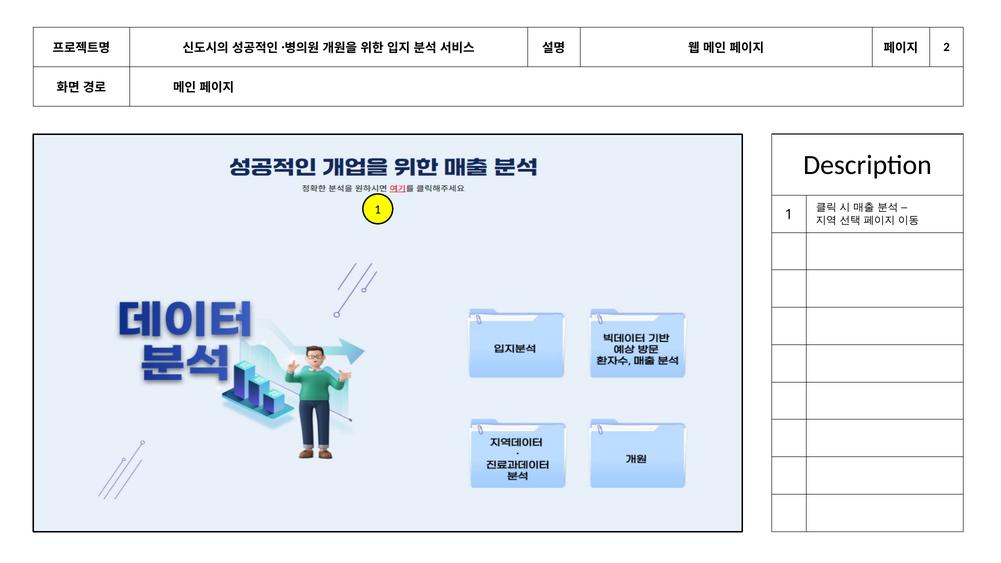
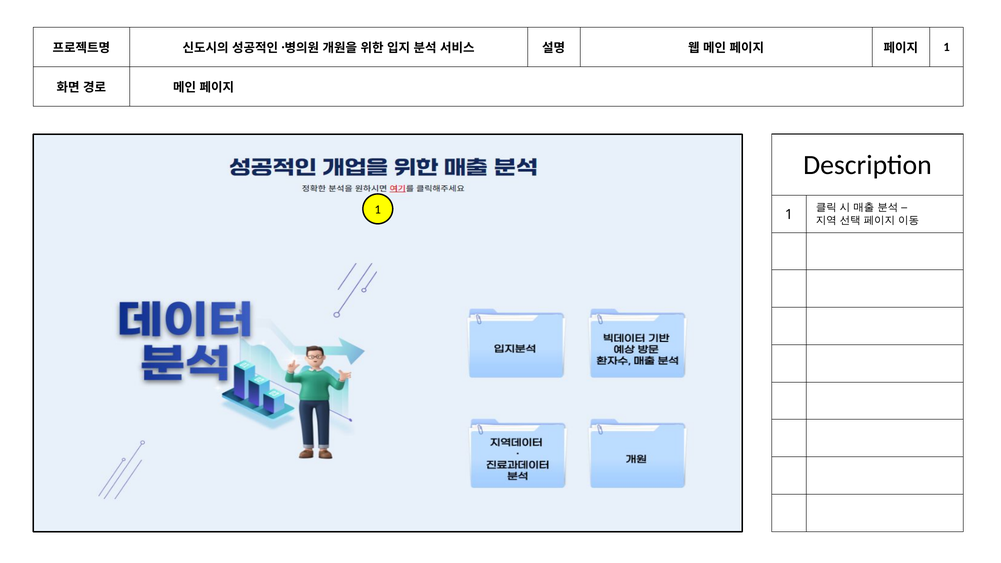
2: 2 -> 1 (947, 47)
